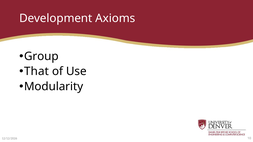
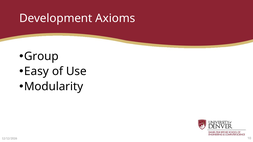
That: That -> Easy (36, 72)
